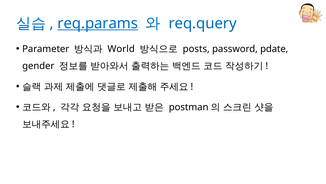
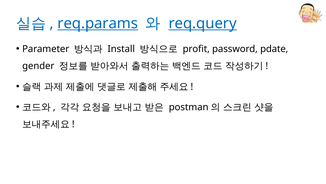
req.query underline: none -> present (203, 23)
World: World -> Install (121, 49)
posts: posts -> profit (196, 49)
